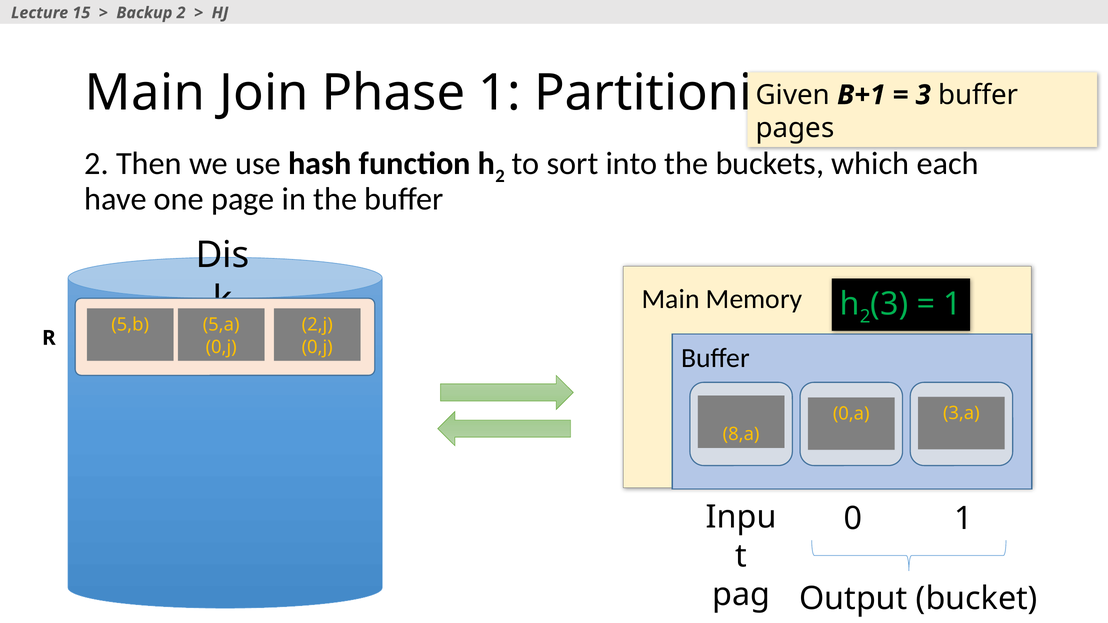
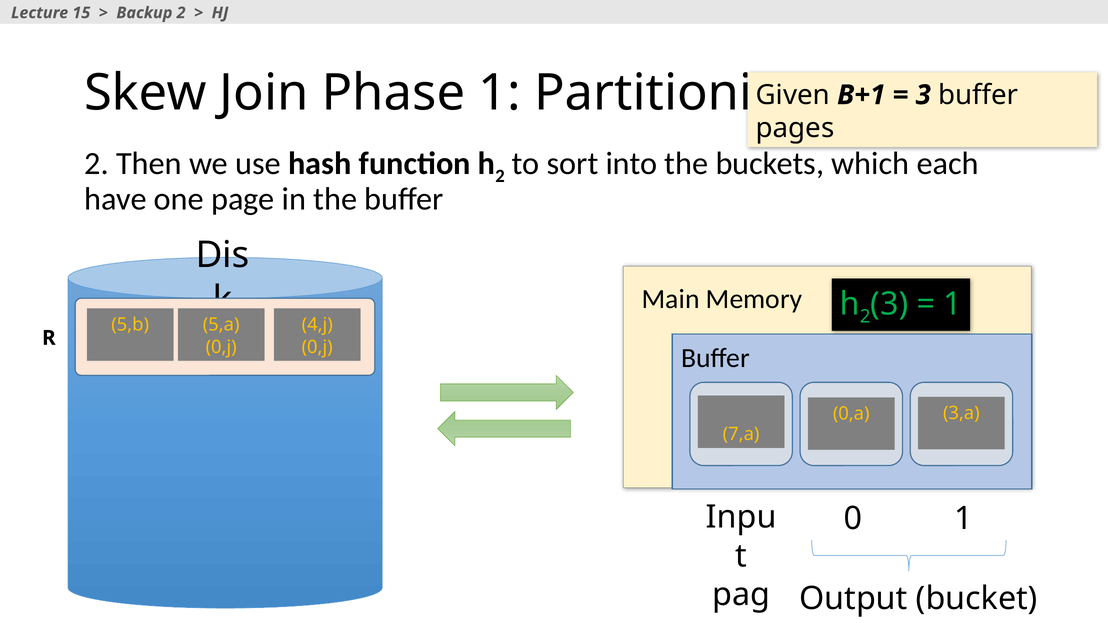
Main: Main -> Skew (146, 93)
2,j: 2,j -> 4,j (317, 325)
8,a: 8,a -> 7,a (741, 434)
